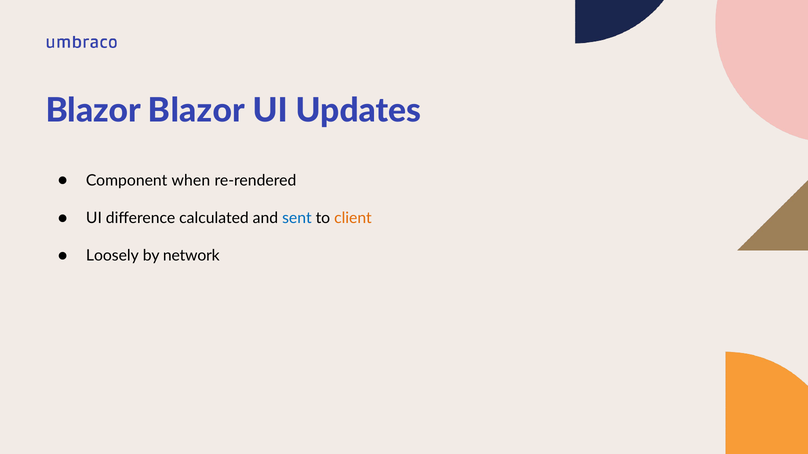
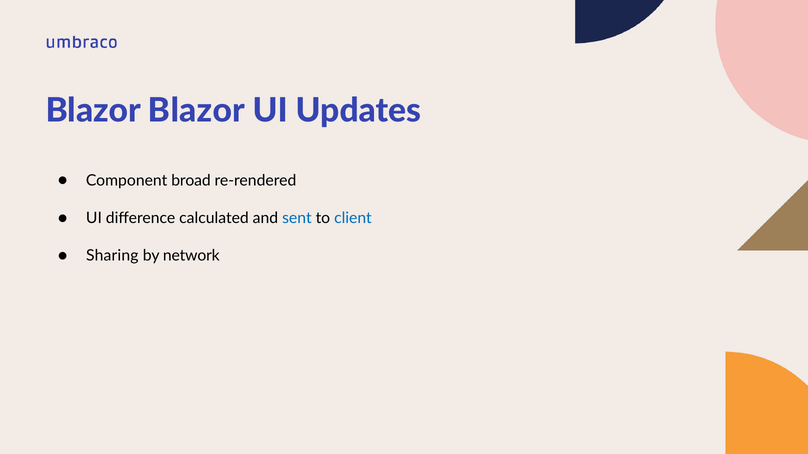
when: when -> broad (191, 181)
client colour: orange -> blue (353, 218)
Loosely: Loosely -> Sharing (112, 256)
